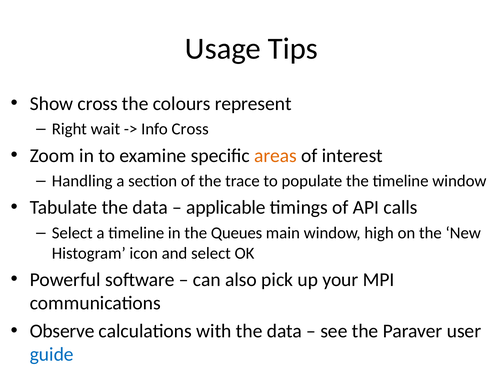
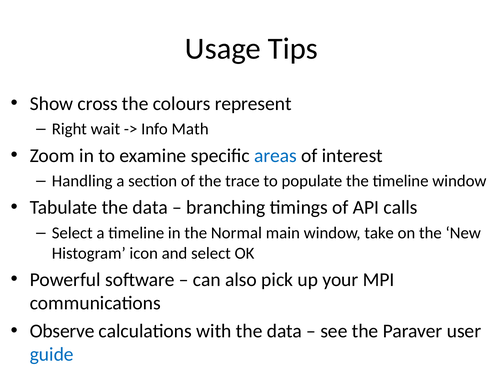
Info Cross: Cross -> Math (190, 129)
areas colour: orange -> blue (275, 156)
applicable: applicable -> branching (226, 208)
Queues: Queues -> Normal (236, 233)
high: high -> take (379, 233)
